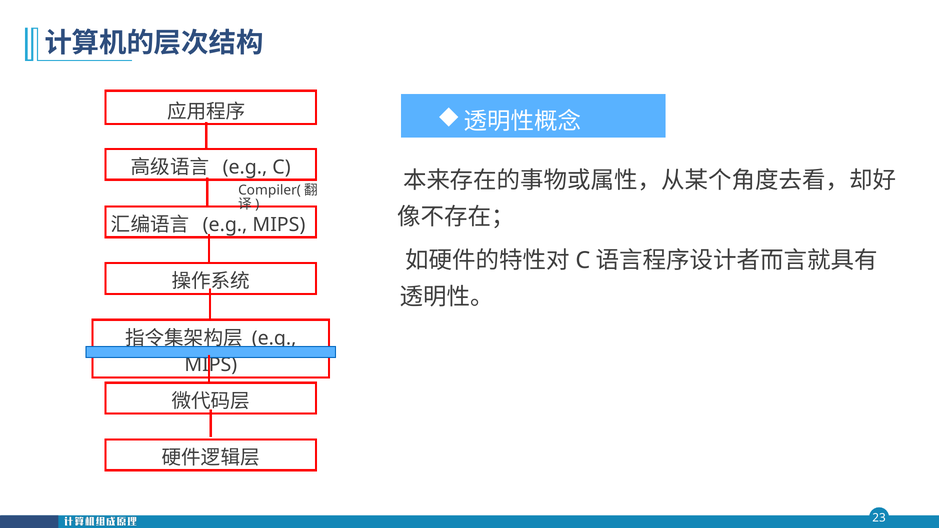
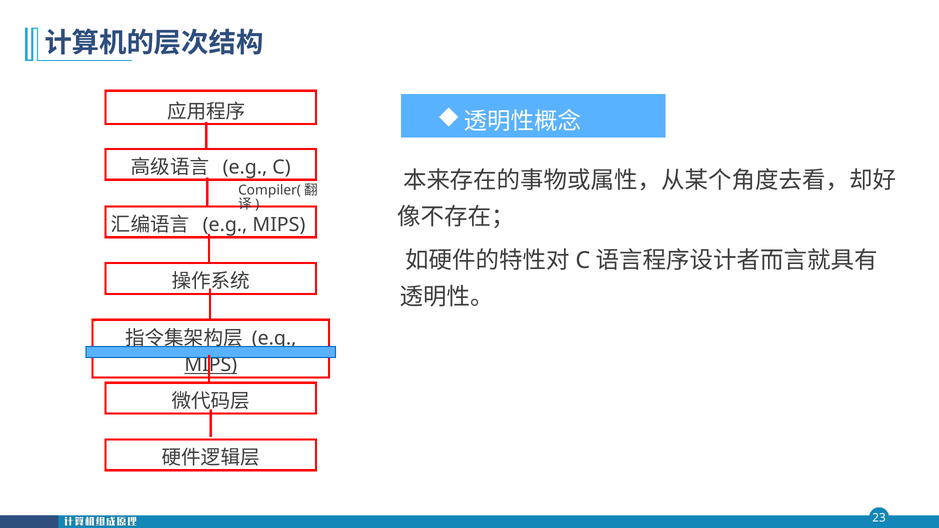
MIPS underline: none -> present (211, 365)
